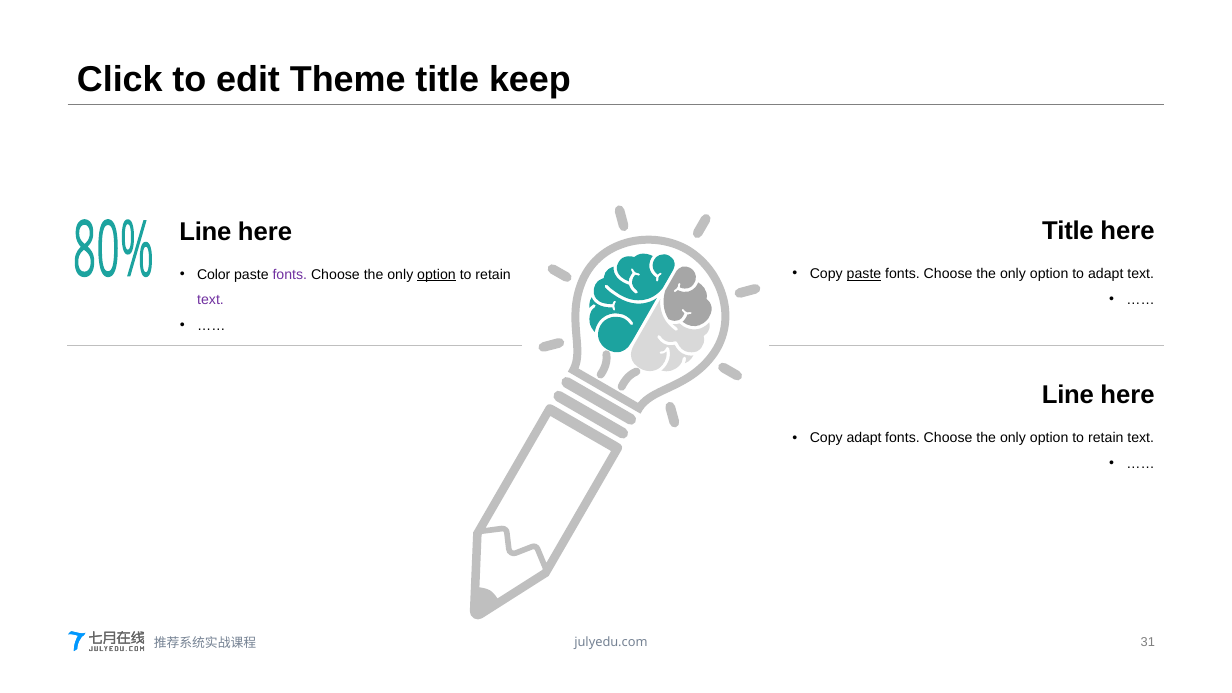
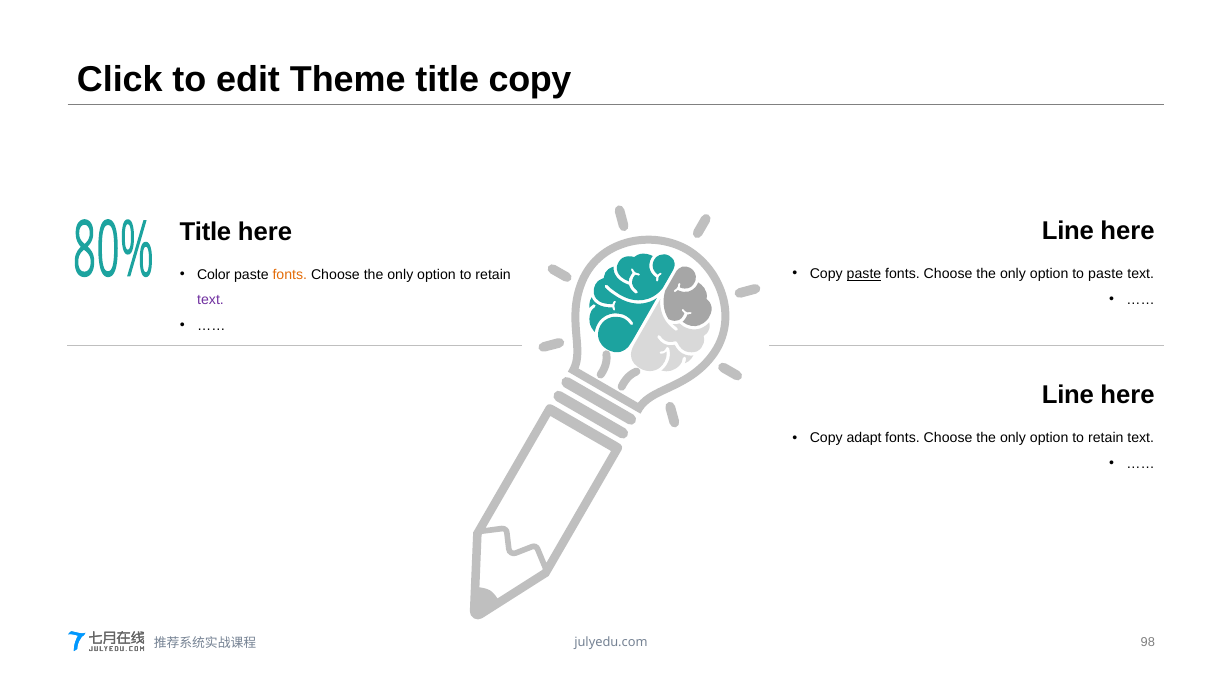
title keep: keep -> copy (530, 80)
Line: Line -> Title (205, 232)
here Title: Title -> Line (1068, 231)
to adapt: adapt -> paste (1106, 274)
fonts colour: purple -> orange (290, 275)
option underline: present -> none (436, 275)
31: 31 -> 98 (1148, 642)
